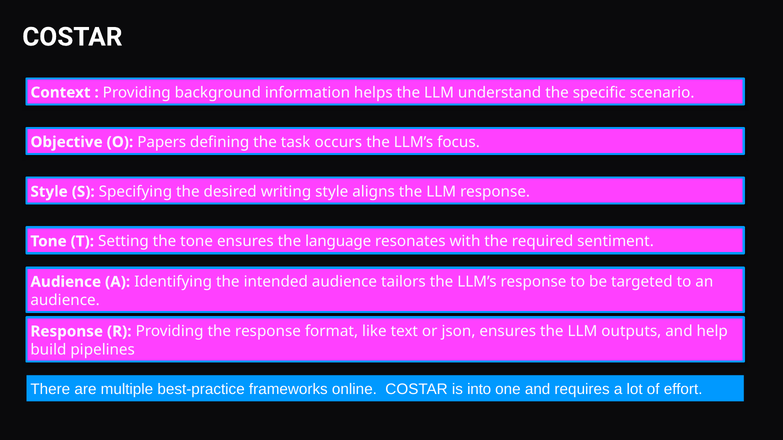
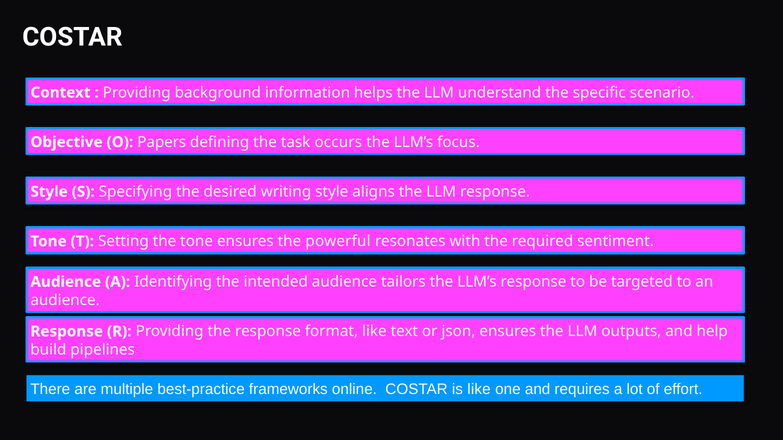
language: language -> powerful (338, 242)
is into: into -> like (479, 390)
